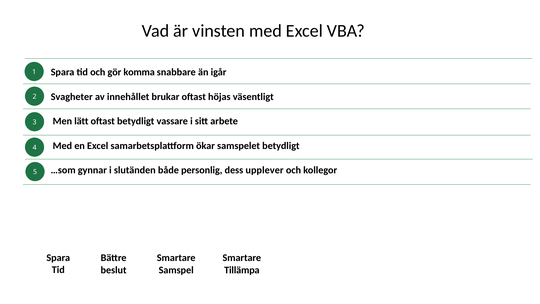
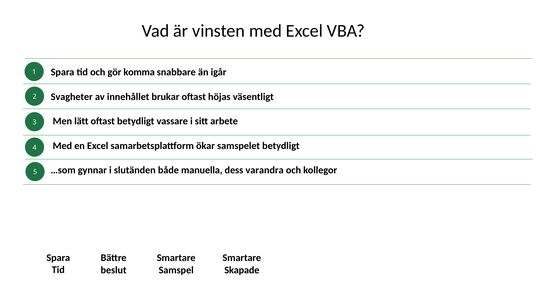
personlig: personlig -> manuella (202, 170)
upplever: upplever -> varandra (265, 170)
Tillämpa: Tillämpa -> Skapade (242, 270)
